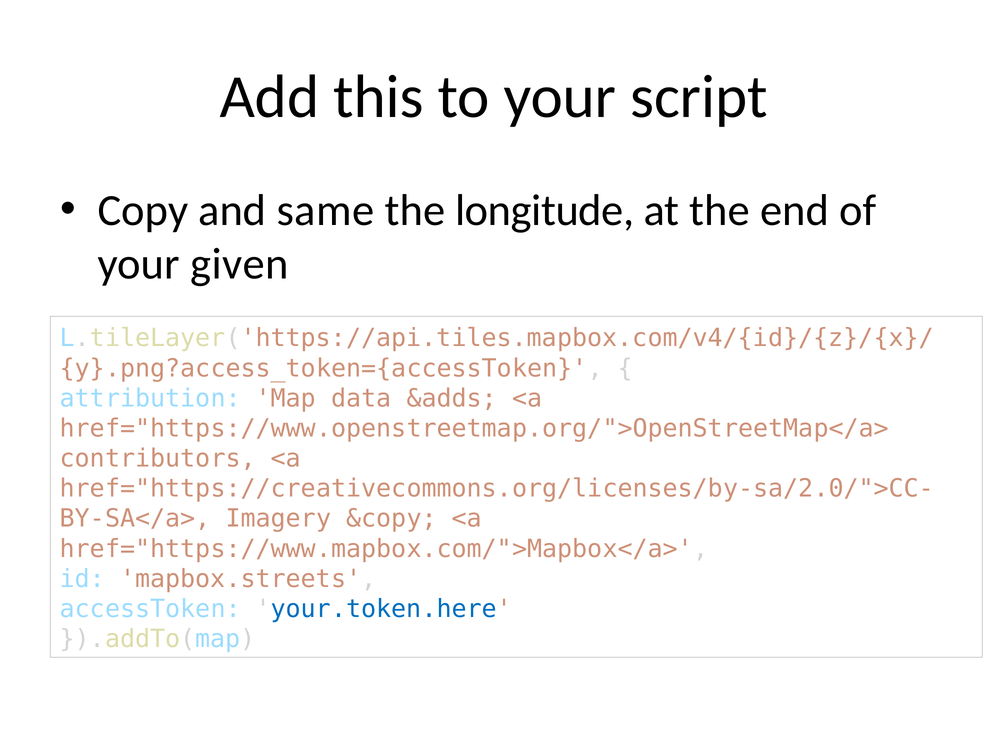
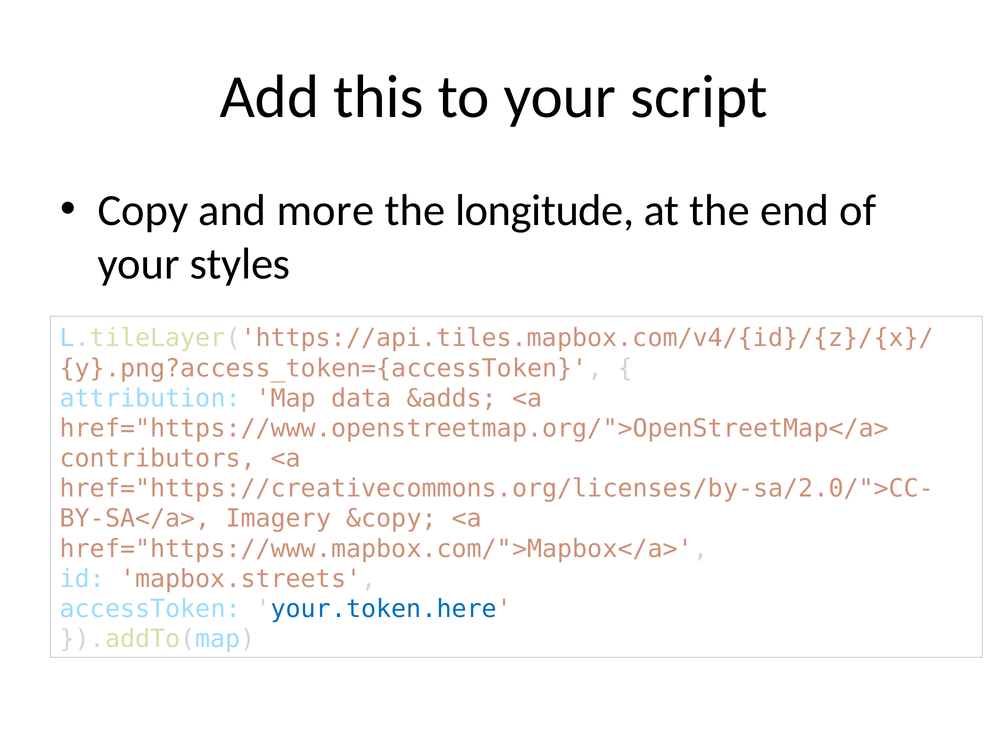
same: same -> more (325, 210)
given: given -> styles (240, 264)
